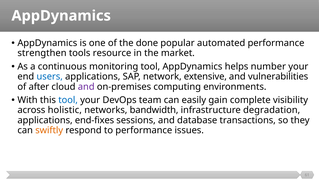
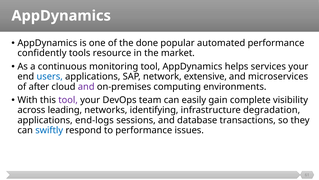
strengthen: strengthen -> confidently (42, 53)
number: number -> services (268, 66)
vulnerabilities: vulnerabilities -> microservices (278, 76)
tool colour: blue -> purple (68, 100)
holistic: holistic -> leading (65, 110)
bandwidth: bandwidth -> identifying (154, 110)
end-fixes: end-fixes -> end-logs (94, 120)
swiftly colour: orange -> blue (49, 130)
